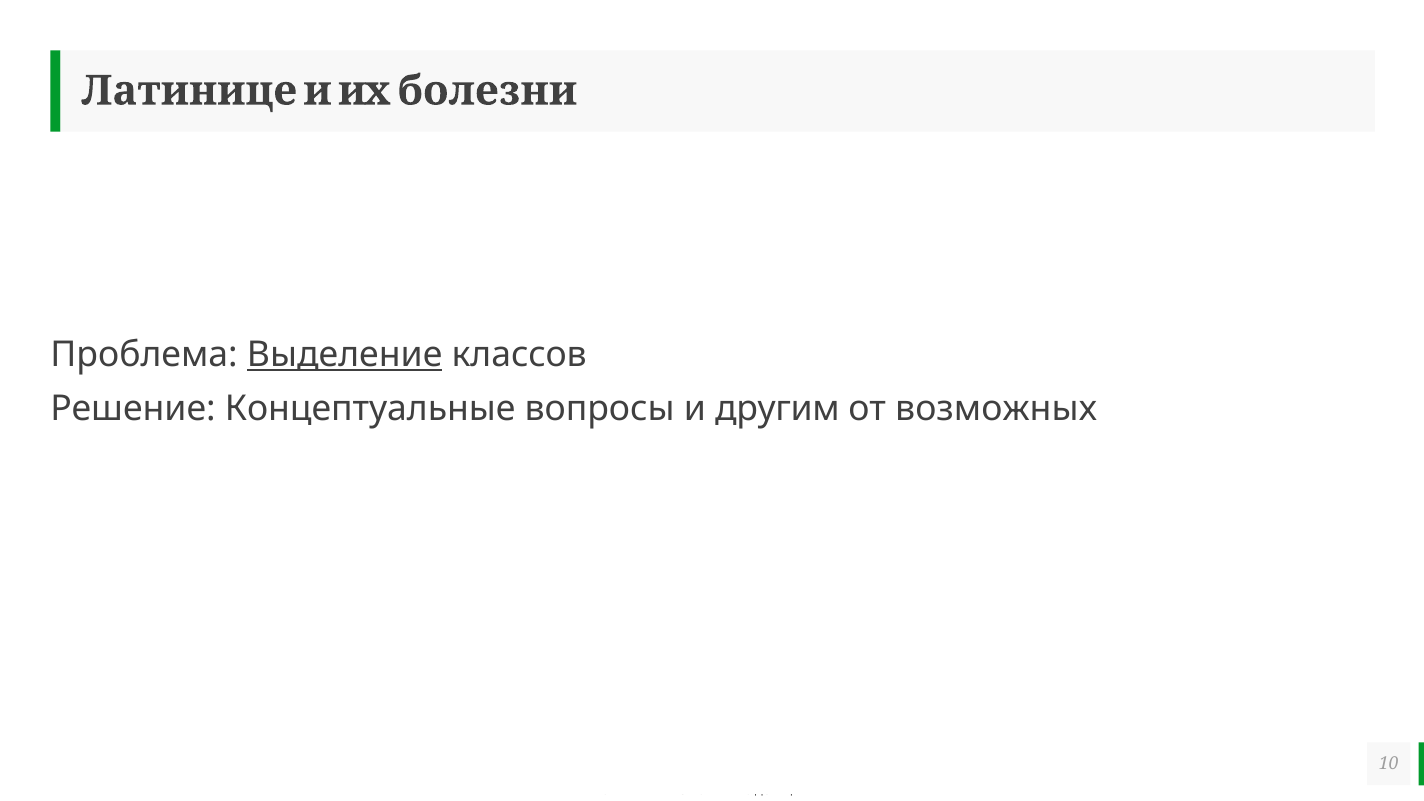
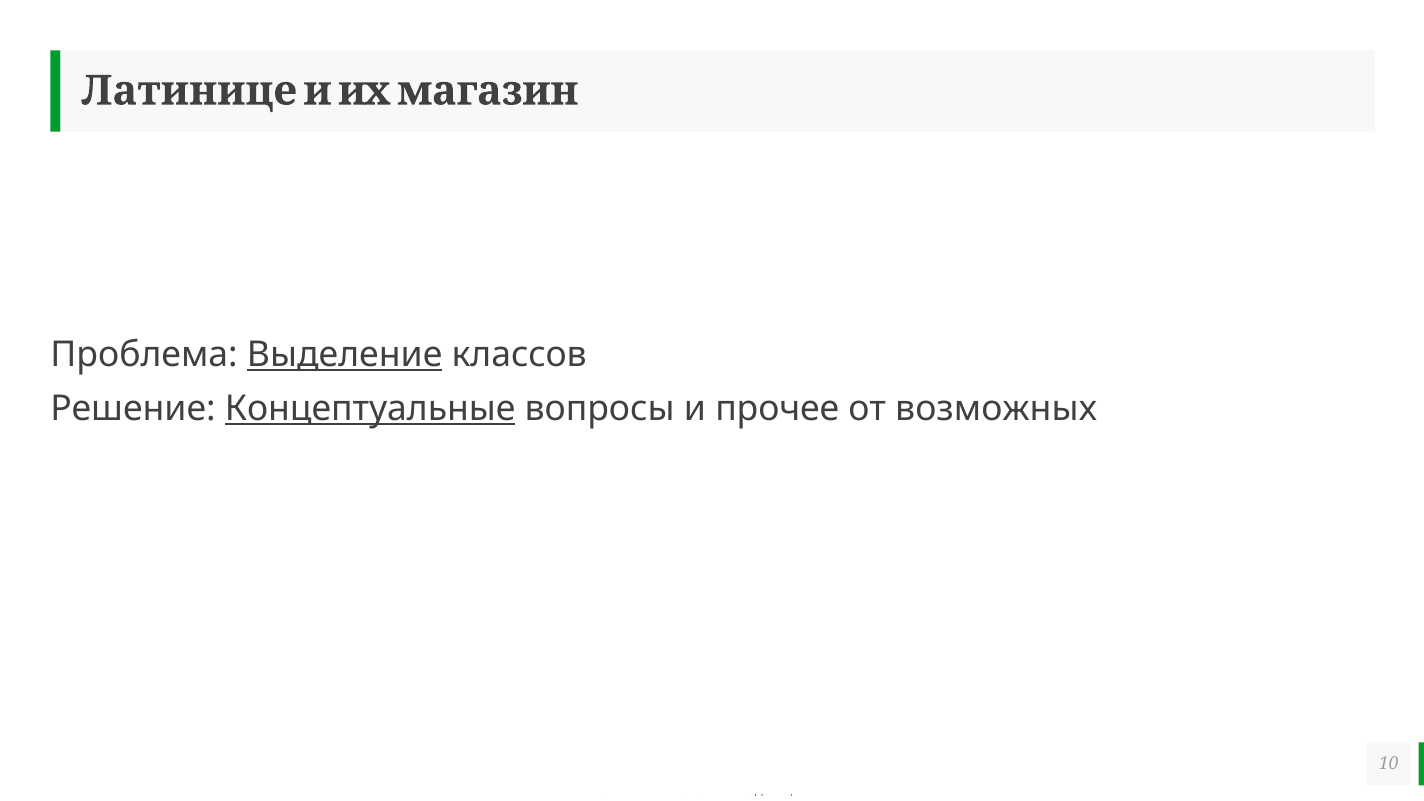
болезни: болезни -> магазин (488, 91)
Концептуальные underline: none -> present (370, 408)
другим: другим -> прочее (777, 408)
